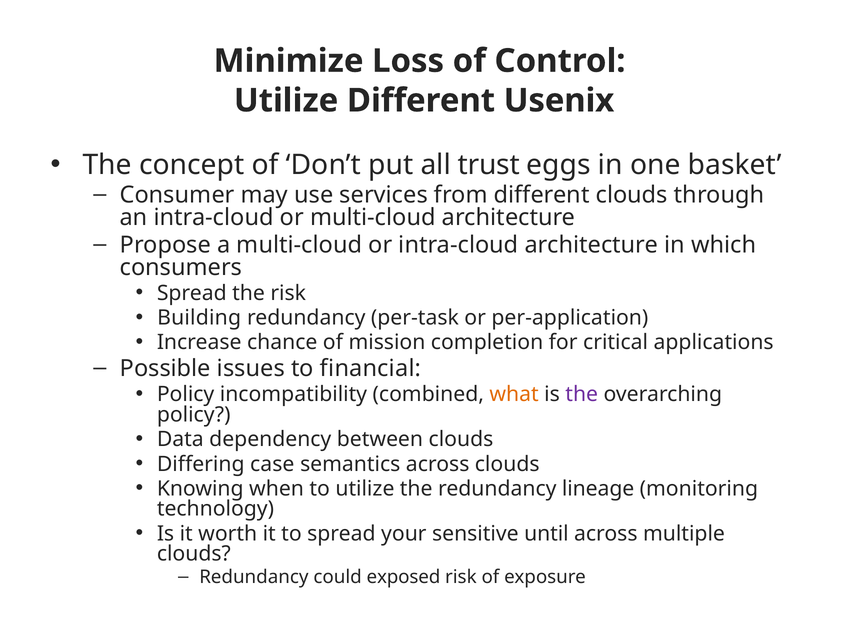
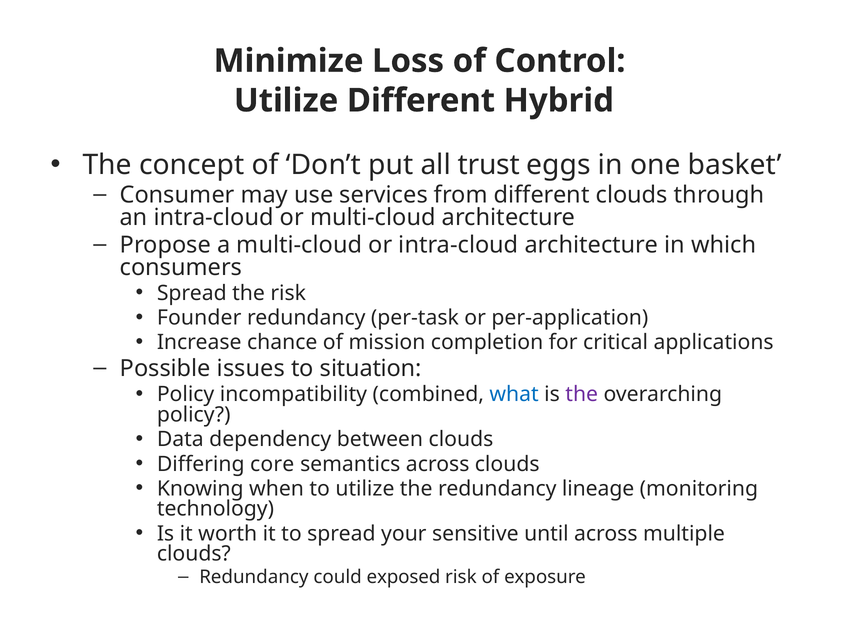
Usenix: Usenix -> Hybrid (559, 101)
Building: Building -> Founder (199, 318)
financial: financial -> situation (371, 369)
what colour: orange -> blue (514, 394)
case: case -> core (272, 464)
